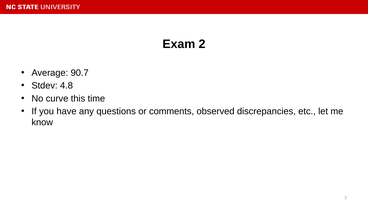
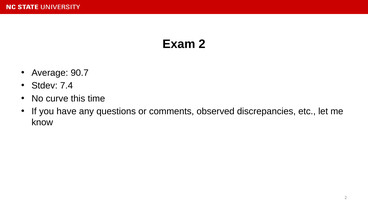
4.8: 4.8 -> 7.4 (67, 86)
